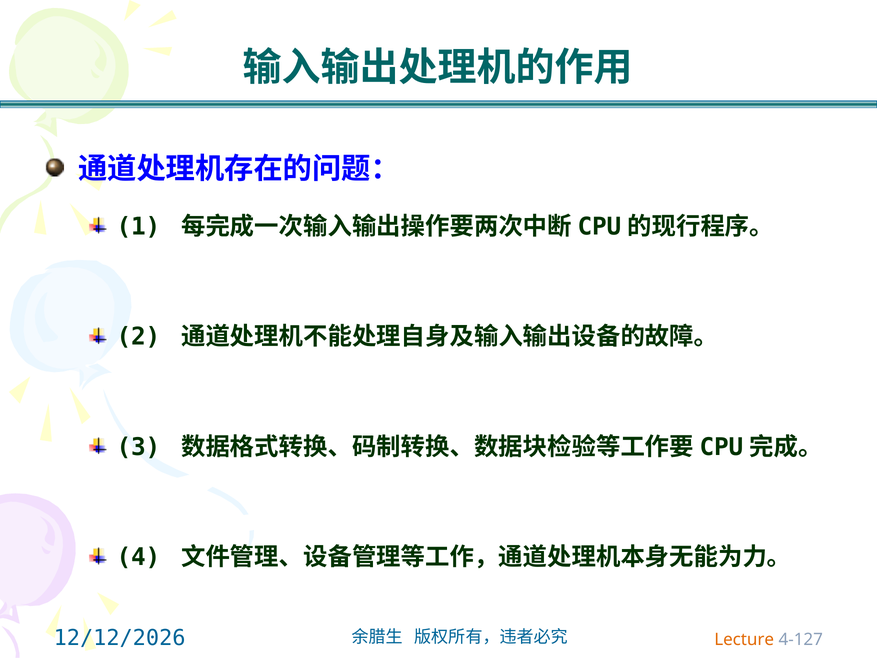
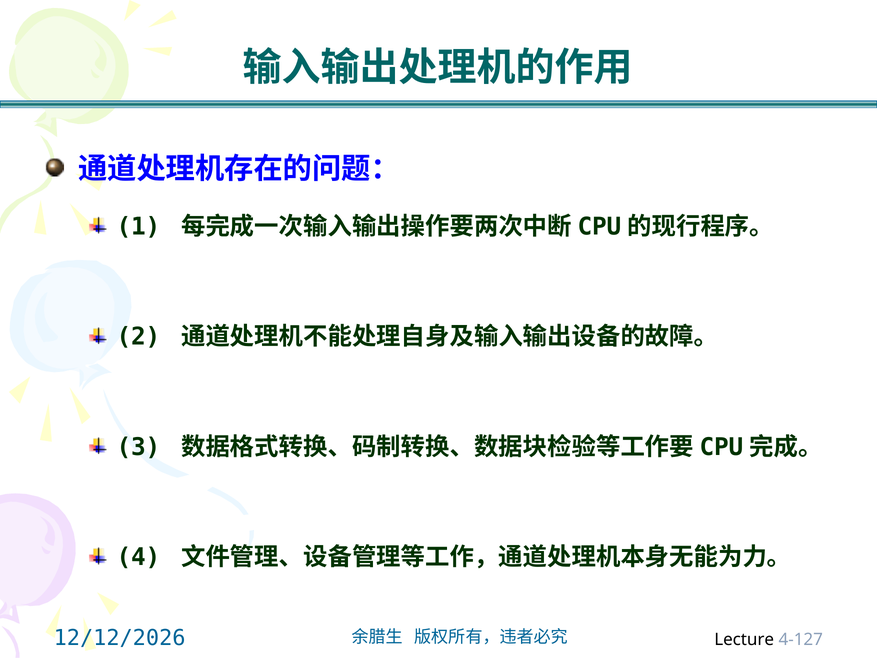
Lecture colour: orange -> black (744, 639)
